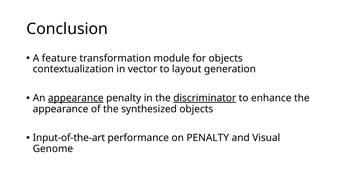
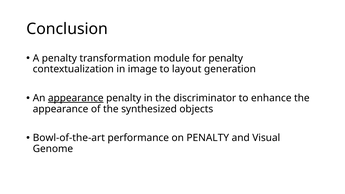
A feature: feature -> penalty (59, 58)
for objects: objects -> penalty (226, 58)
vector: vector -> image (142, 69)
discriminator underline: present -> none (205, 98)
Input-of-the-art: Input-of-the-art -> Bowl-of-the-art (69, 138)
